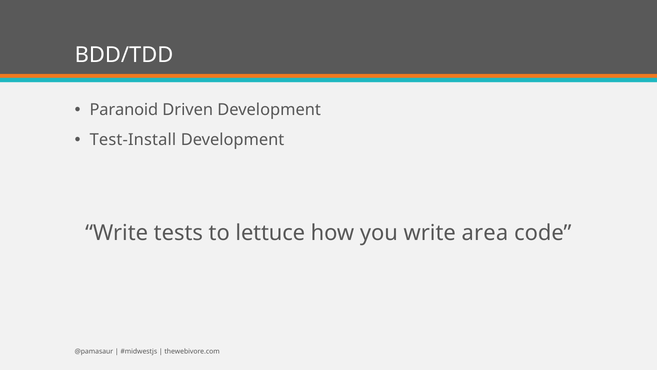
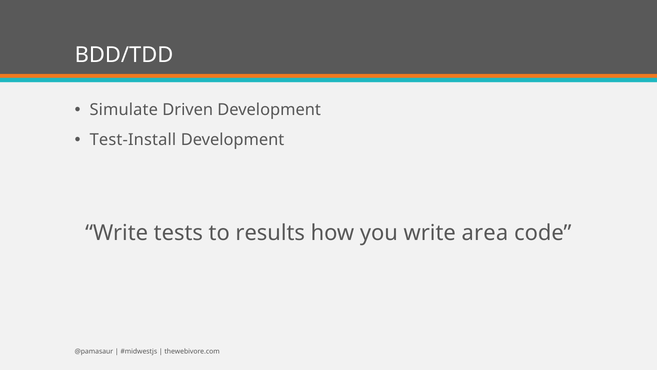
Paranoid: Paranoid -> Simulate (124, 110)
lettuce: lettuce -> results (270, 233)
